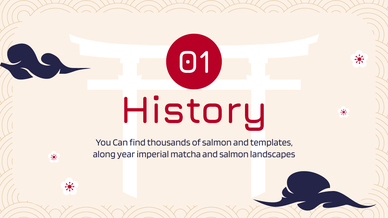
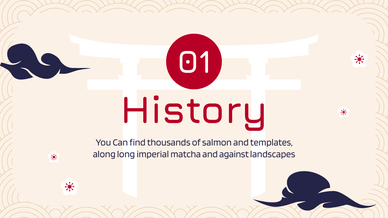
year: year -> long (126, 154)
and salmon: salmon -> against (234, 154)
